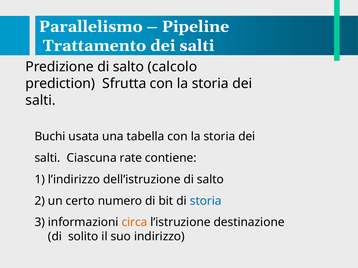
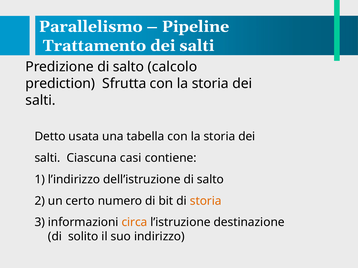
Buchi: Buchi -> Detto (50, 137)
rate: rate -> casi (131, 158)
storia colour: blue -> orange (206, 201)
